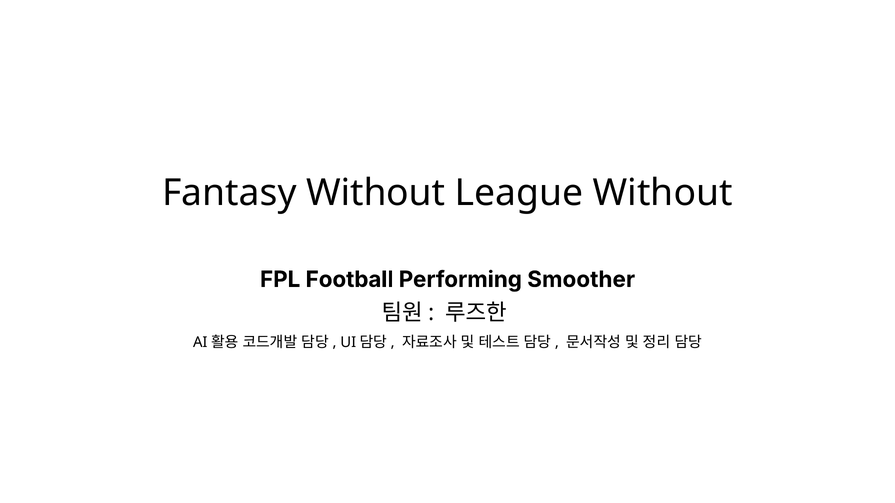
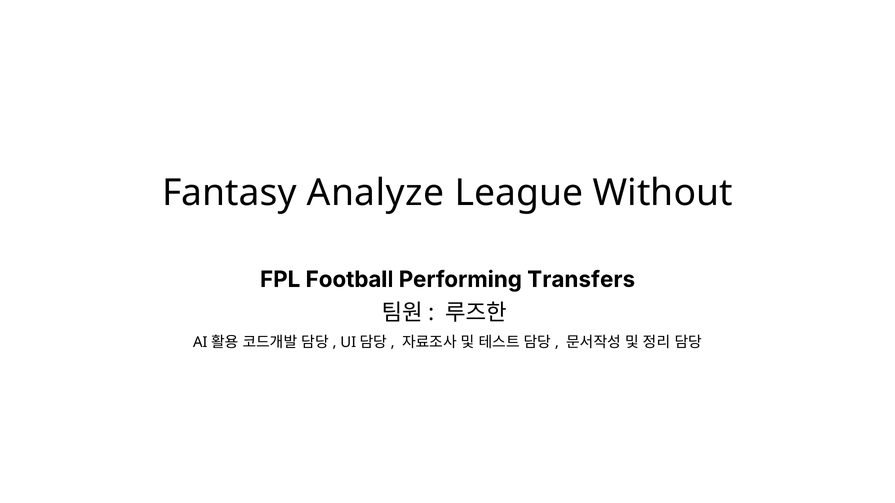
Fantasy Without: Without -> Analyze (375, 193)
Smoother: Smoother -> Transfers (581, 280)
